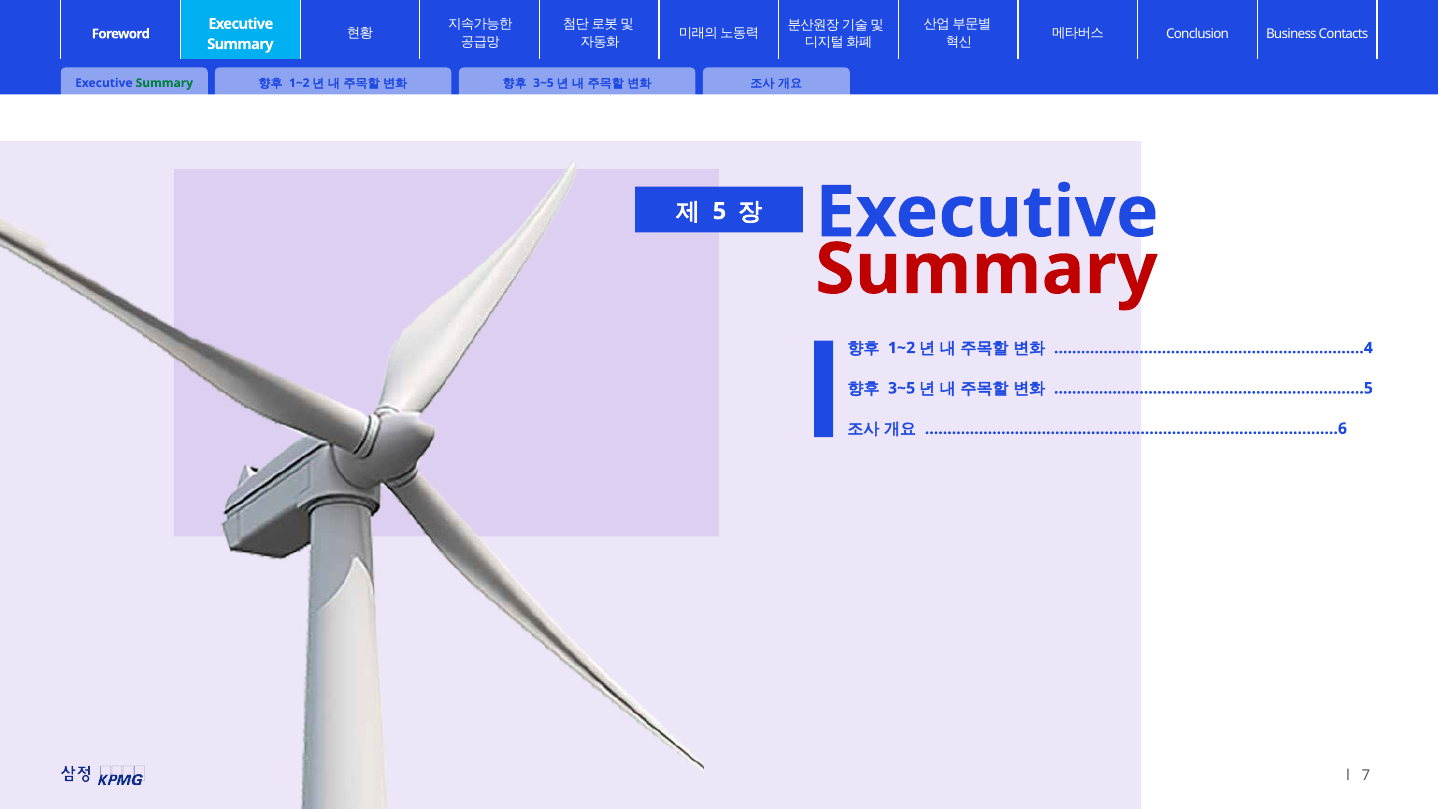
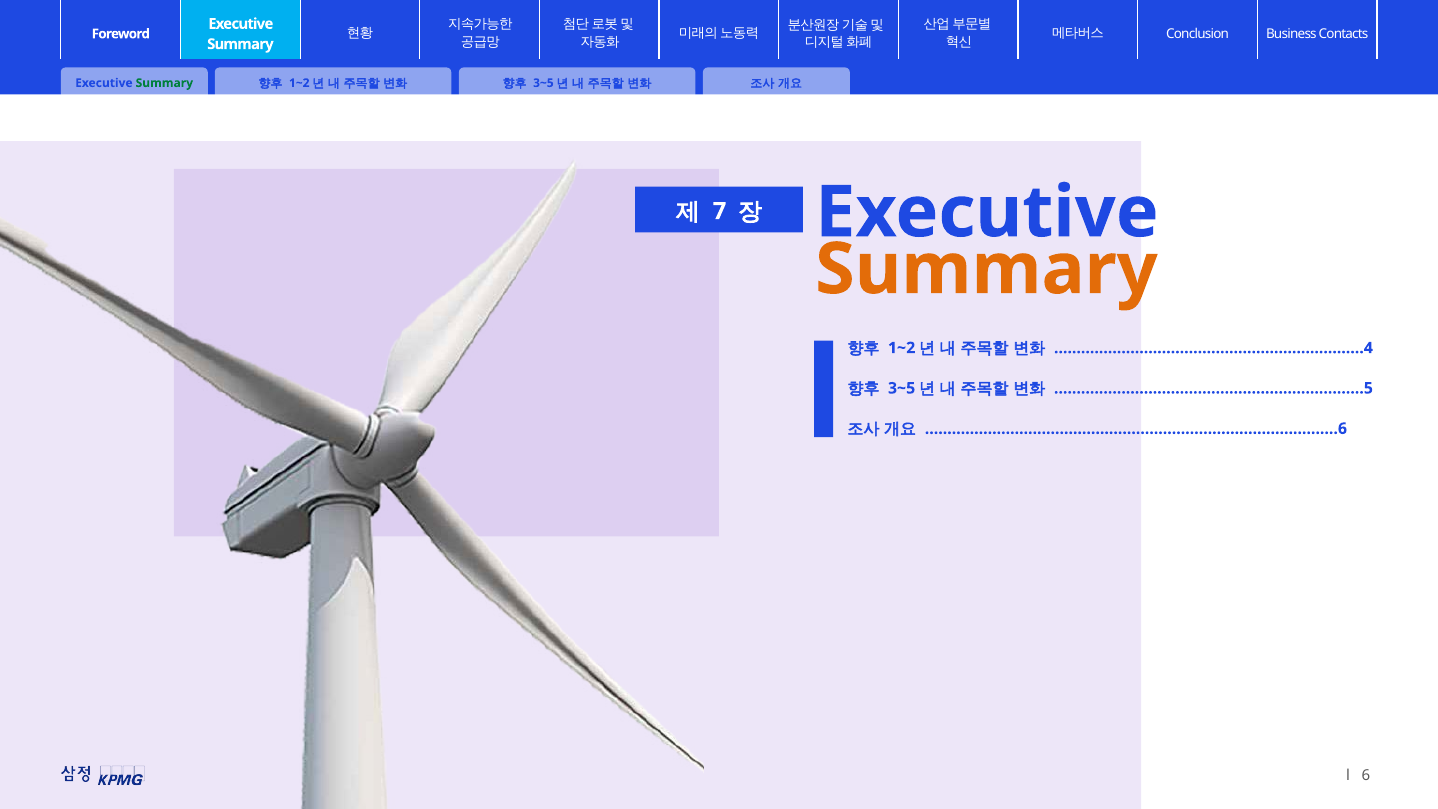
5: 5 -> 7 (719, 211)
Summary colour: red -> orange (986, 269)
7: 7 -> 6 (1366, 776)
